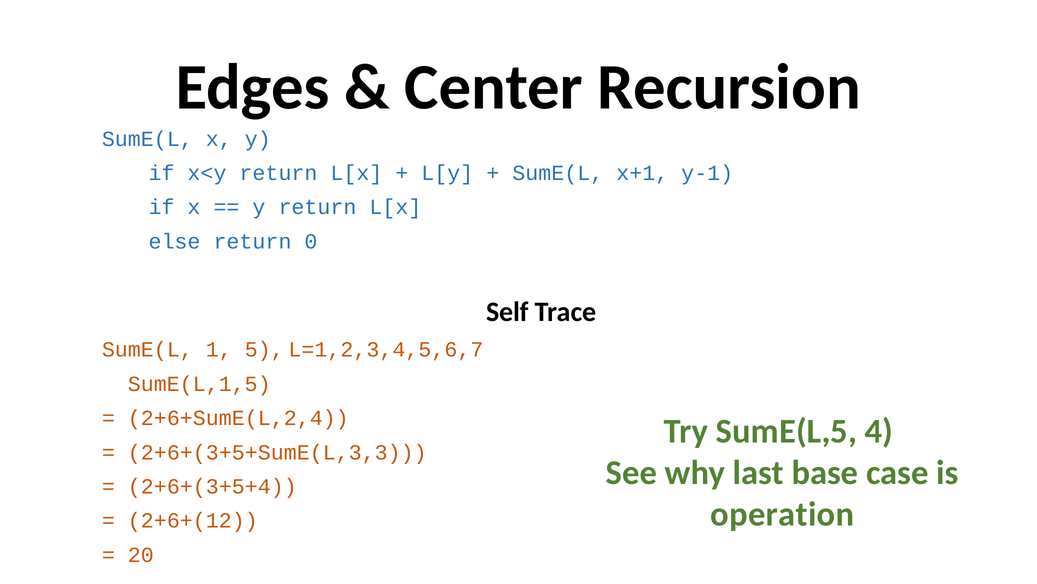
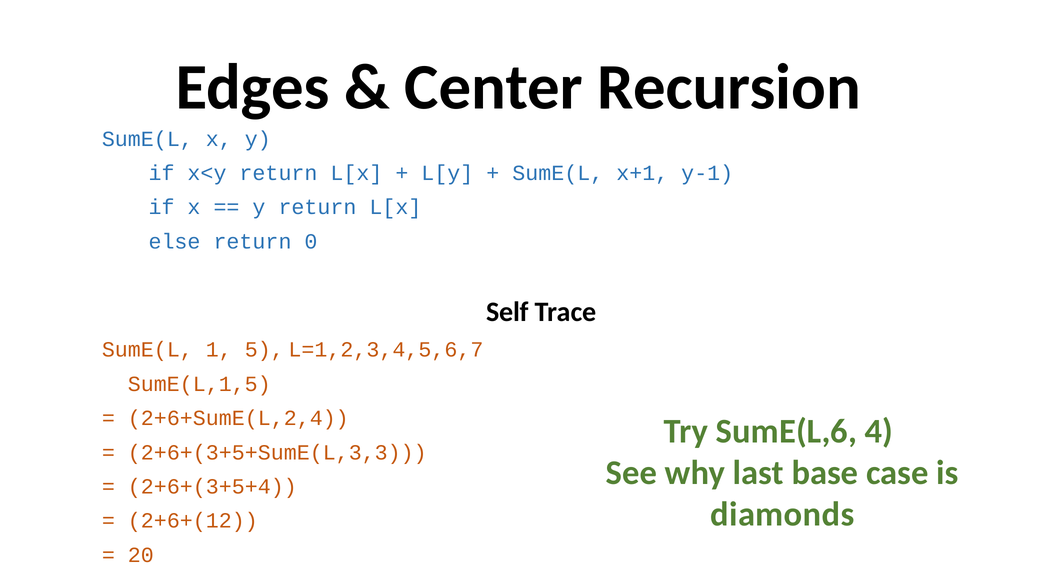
SumE(L,5: SumE(L,5 -> SumE(L,6 (786, 431)
operation: operation -> diamonds (782, 514)
